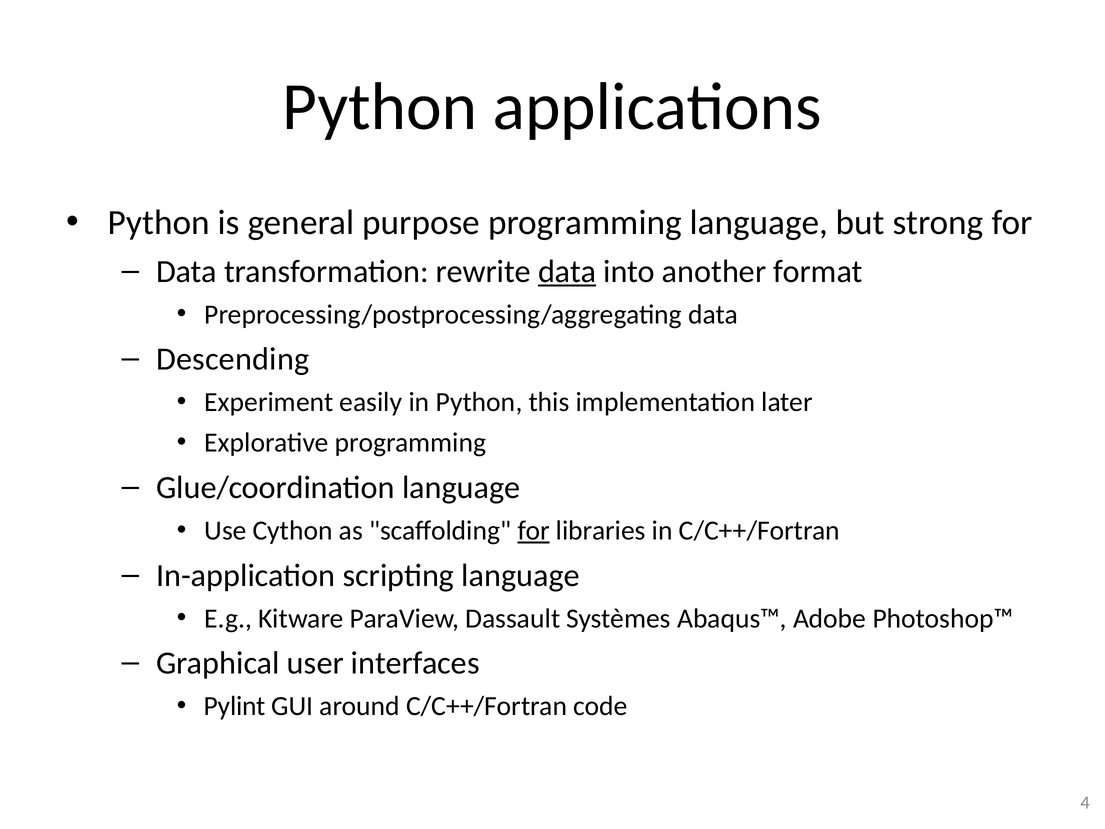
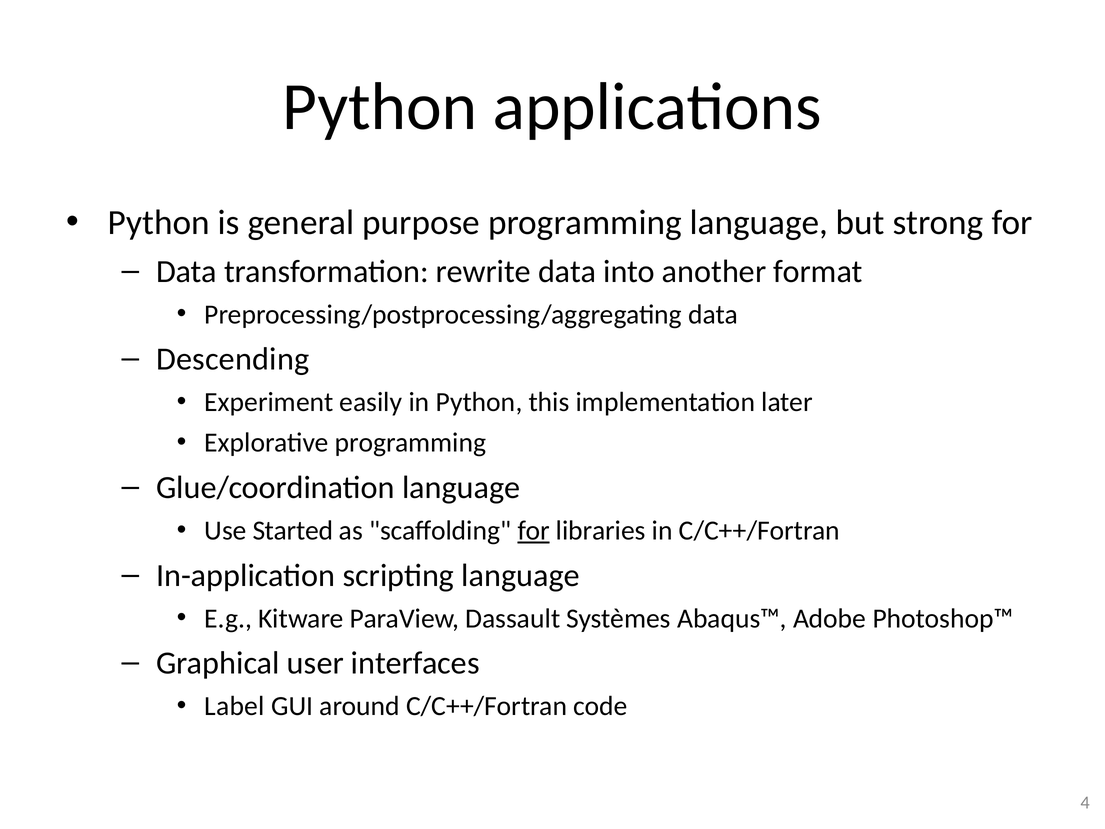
data underline: present -> none (567, 271)
Cython: Cython -> Started (293, 530)
Pylint: Pylint -> Label (235, 706)
